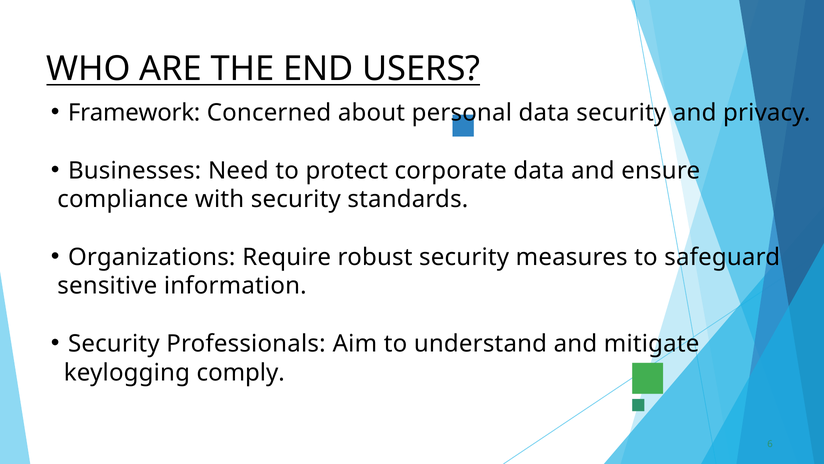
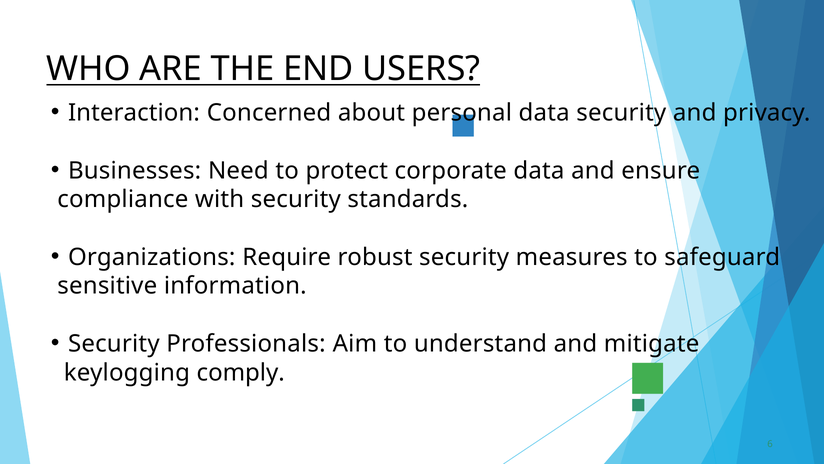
Framework: Framework -> Interaction (134, 113)
